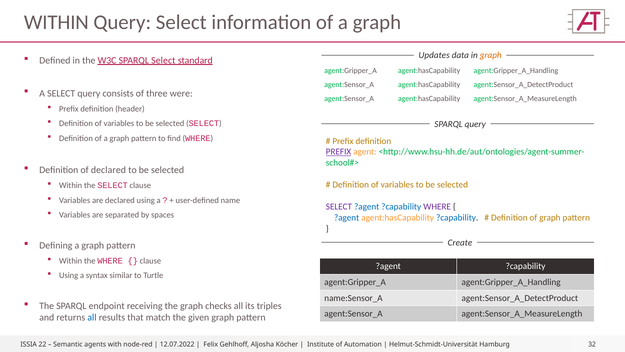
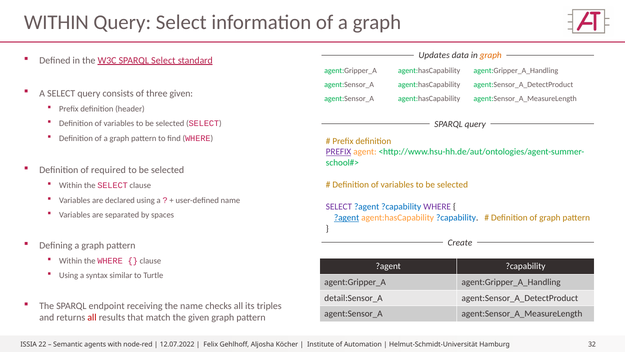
three were: were -> given (181, 93)
of declared: declared -> required (108, 170)
?agent underline: none -> present (347, 217)
name:Sensor_A: name:Sensor_A -> detail:Sensor_A (353, 298)
the graph: graph -> name (192, 306)
all colour: blue -> red (92, 317)
